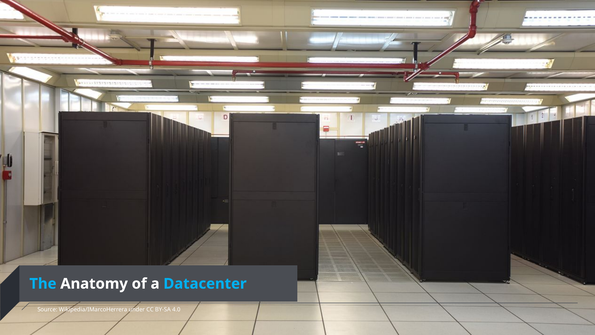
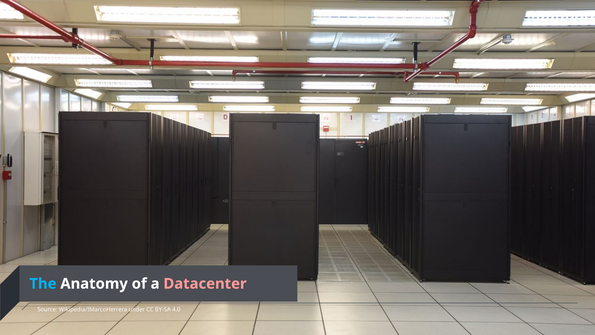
Datacenter colour: light blue -> pink (205, 283)
